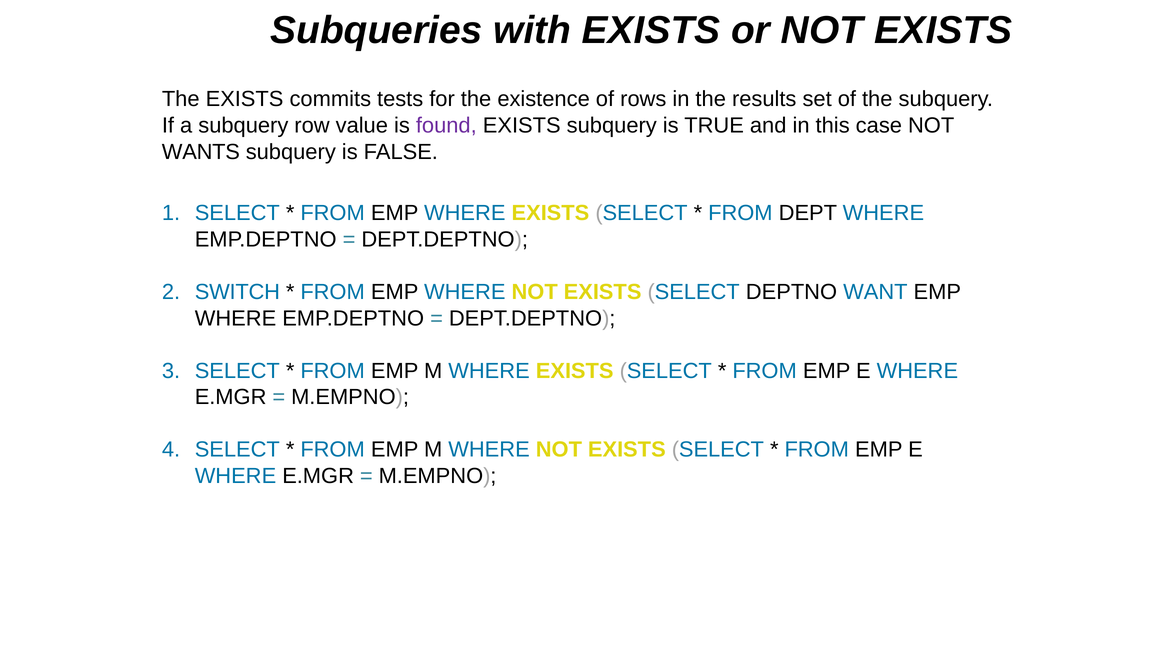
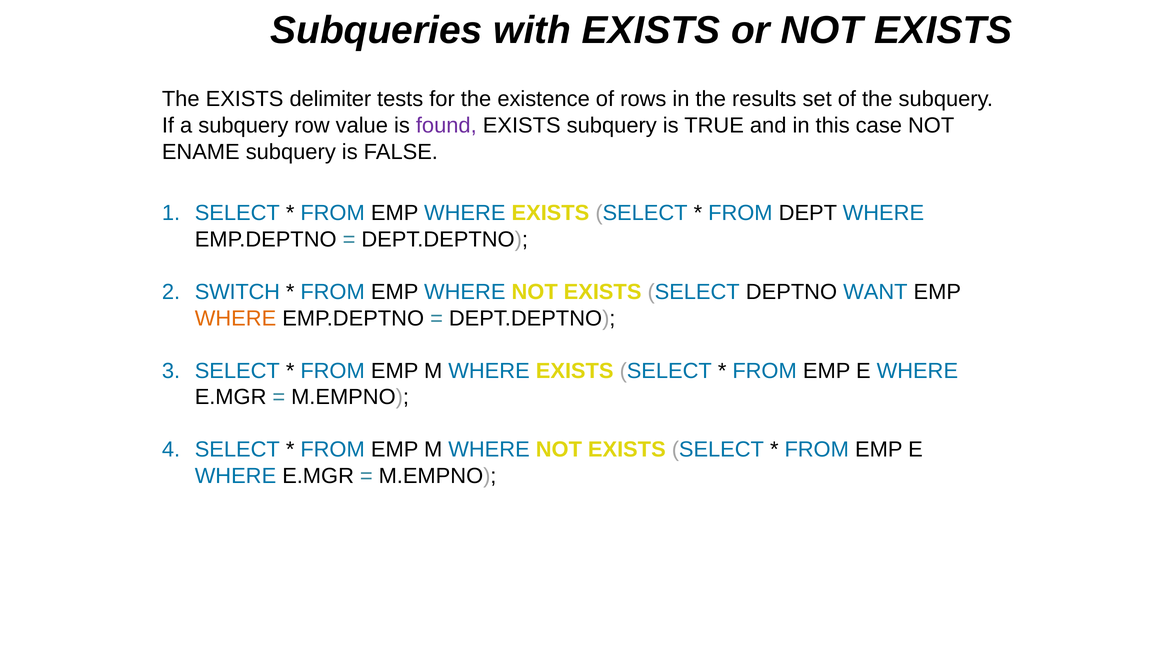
commits: commits -> delimiter (330, 99)
WANTS: WANTS -> ENAME (201, 152)
WHERE colour: black -> orange (236, 318)
